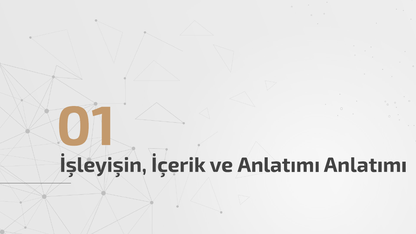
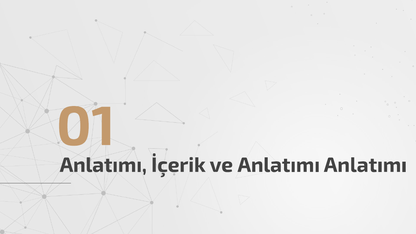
İşleyişin: İşleyişin -> Anlatımı (103, 165)
